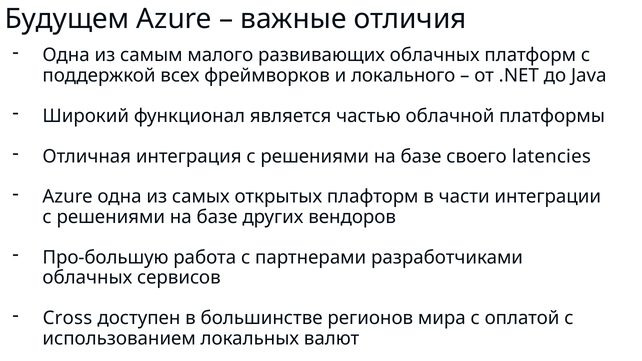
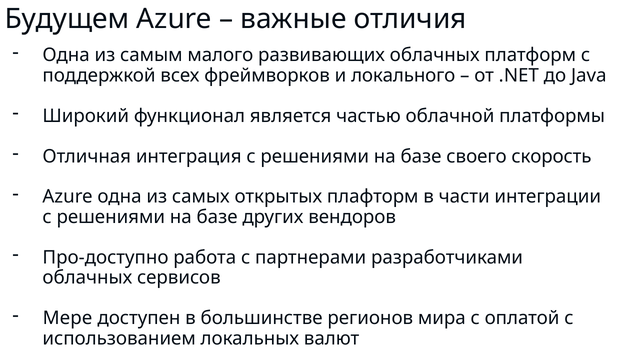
latencies: latencies -> скорость (551, 156)
Про-большую: Про-большую -> Про-доступно (105, 258)
Cross: Cross -> Мере (67, 318)
